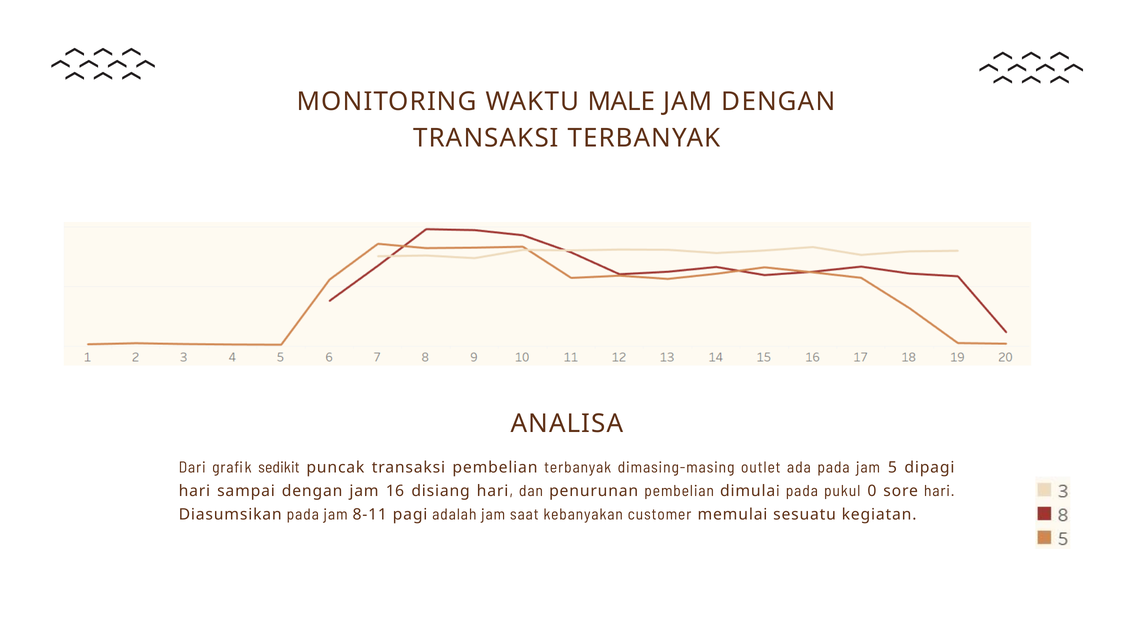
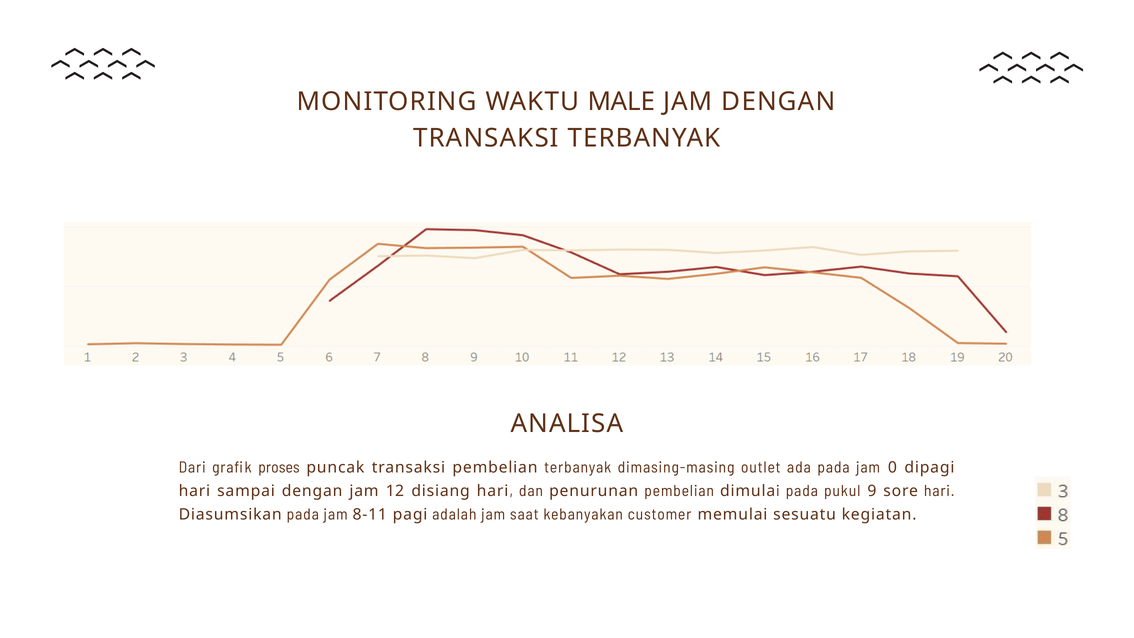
sedikit: sedikit -> proses (279, 467)
5: 5 -> 0 (893, 467)
16: 16 -> 12 (395, 491)
0: 0 -> 9 (872, 491)
